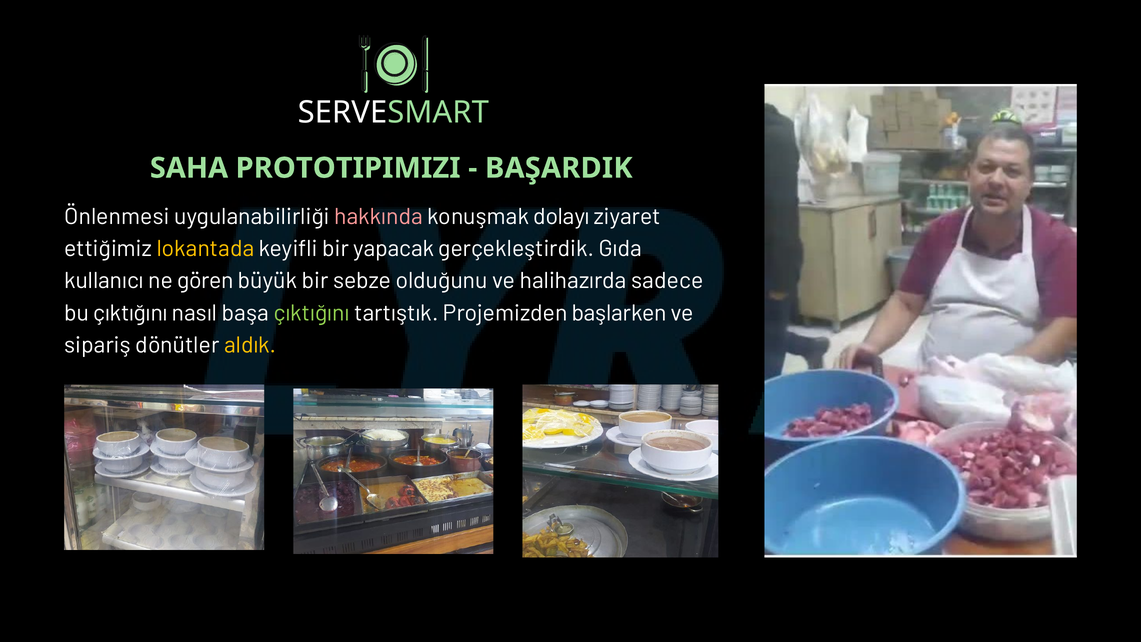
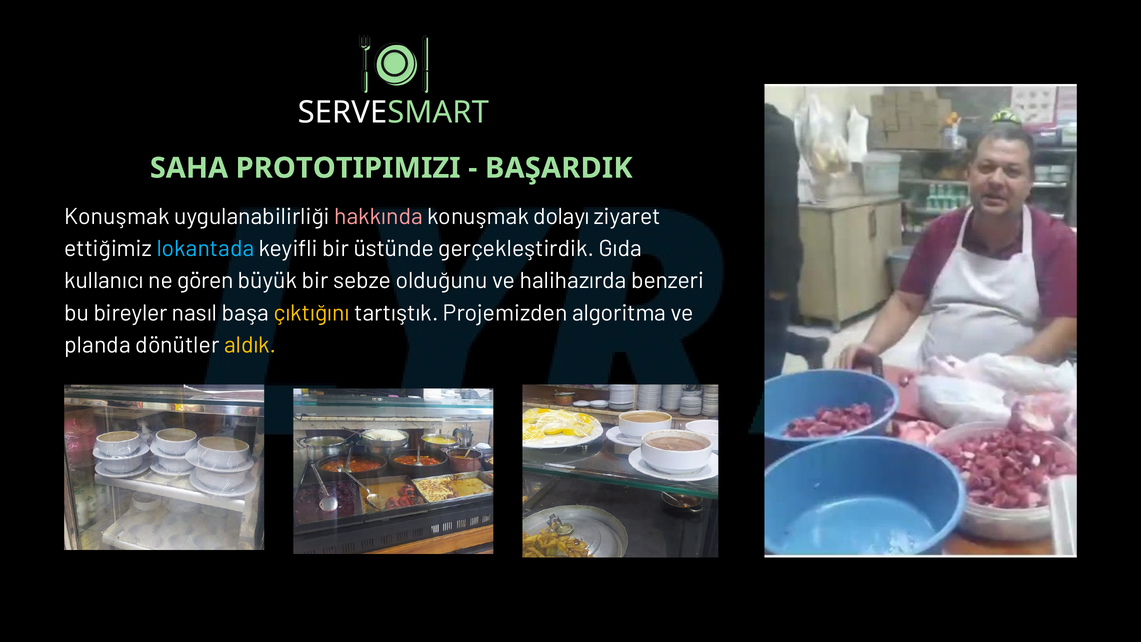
Önlenmesi: Önlenmesi -> Konuşmak (117, 216)
lokantada colour: yellow -> light blue (205, 249)
yapacak: yapacak -> üstünde (394, 249)
sadece: sadece -> benzeri (668, 281)
bu çıktığını: çıktığını -> bireyler (131, 313)
çıktığını colour: light green -> yellow (312, 313)
başlarken: başlarken -> algoritma (619, 313)
sipariş: sipariş -> planda (98, 345)
